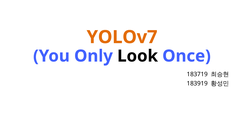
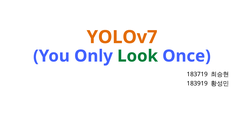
Look colour: black -> green (138, 56)
